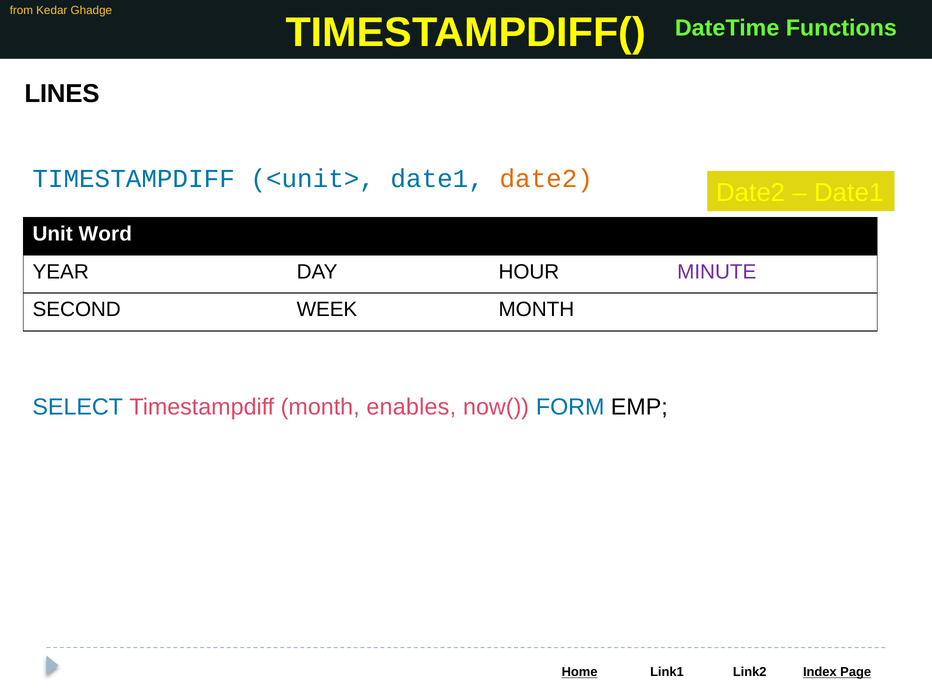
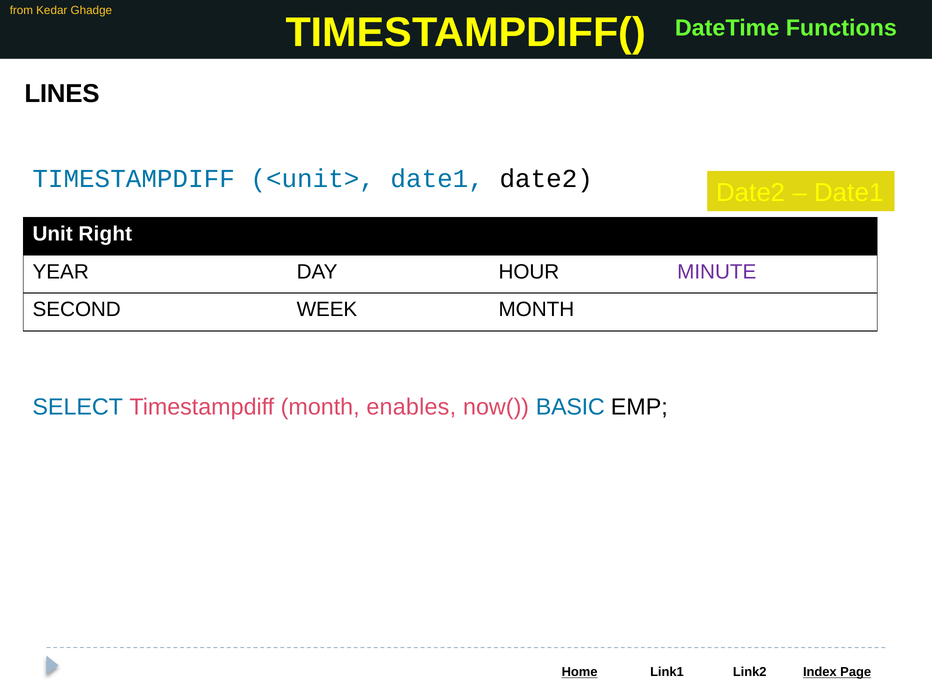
date2 colour: orange -> black (546, 178)
Word: Word -> Right (105, 234)
FORM: FORM -> BASIC (570, 407)
